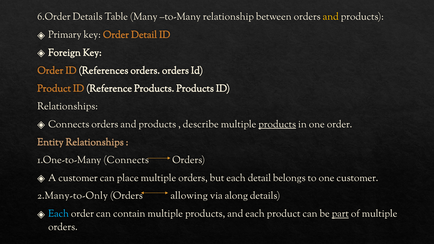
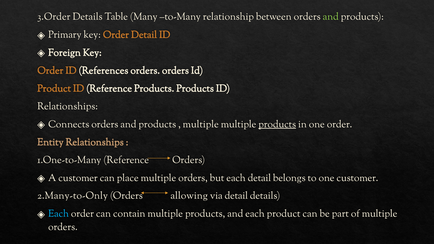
6.Order: 6.Order -> 3.Order (54, 17)
and colour: yellow -> light green (331, 17)
describe: describe -> multiple (201, 124)
1.One-to-Many Connects: Connects -> Reference (126, 160)
via along: along -> detail (236, 196)
part underline: present -> none (340, 214)
